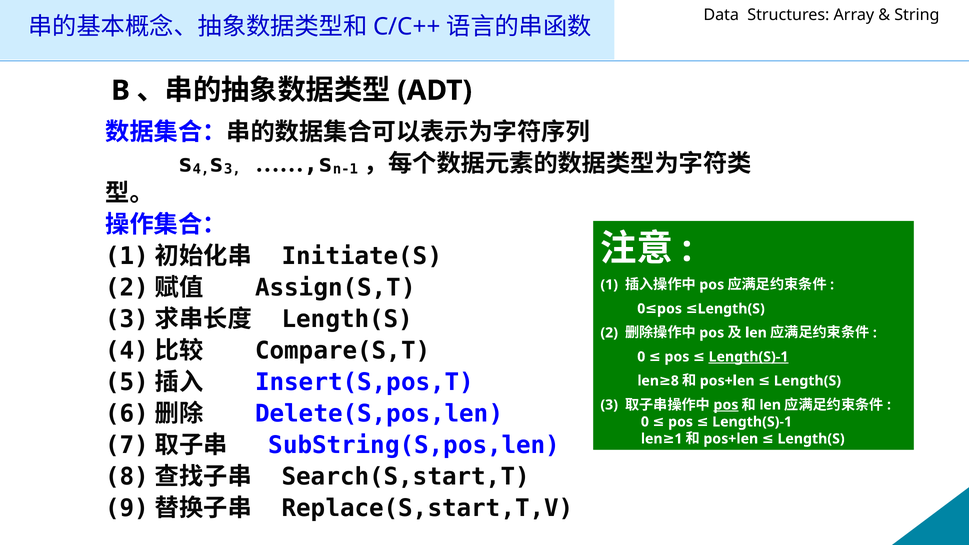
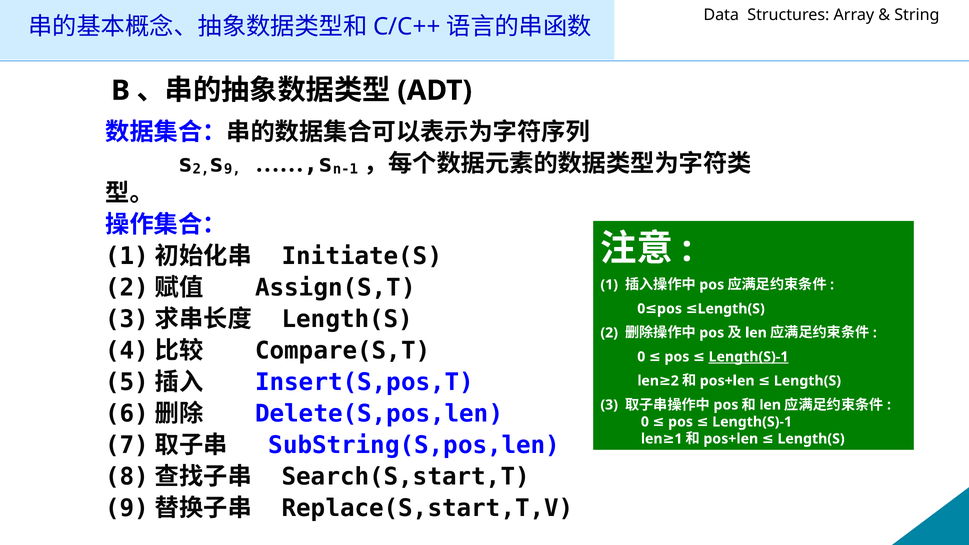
4: 4 -> 2 (201, 169)
3: 3 -> 9 (232, 169)
8: 8 -> 2 (675, 381)
pos underline: present -> none (726, 405)
